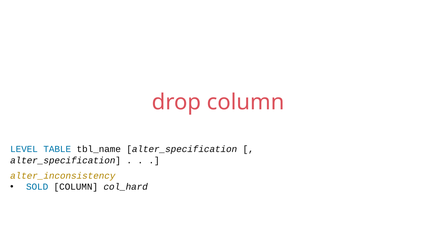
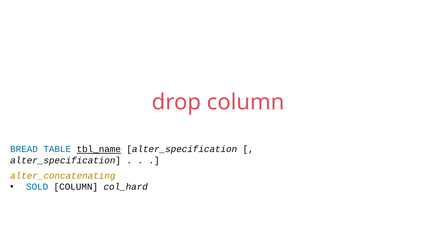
LEVEL: LEVEL -> BREAD (24, 149)
tbl_name underline: none -> present (99, 149)
alter_inconsistency: alter_inconsistency -> alter_concatenating (63, 176)
